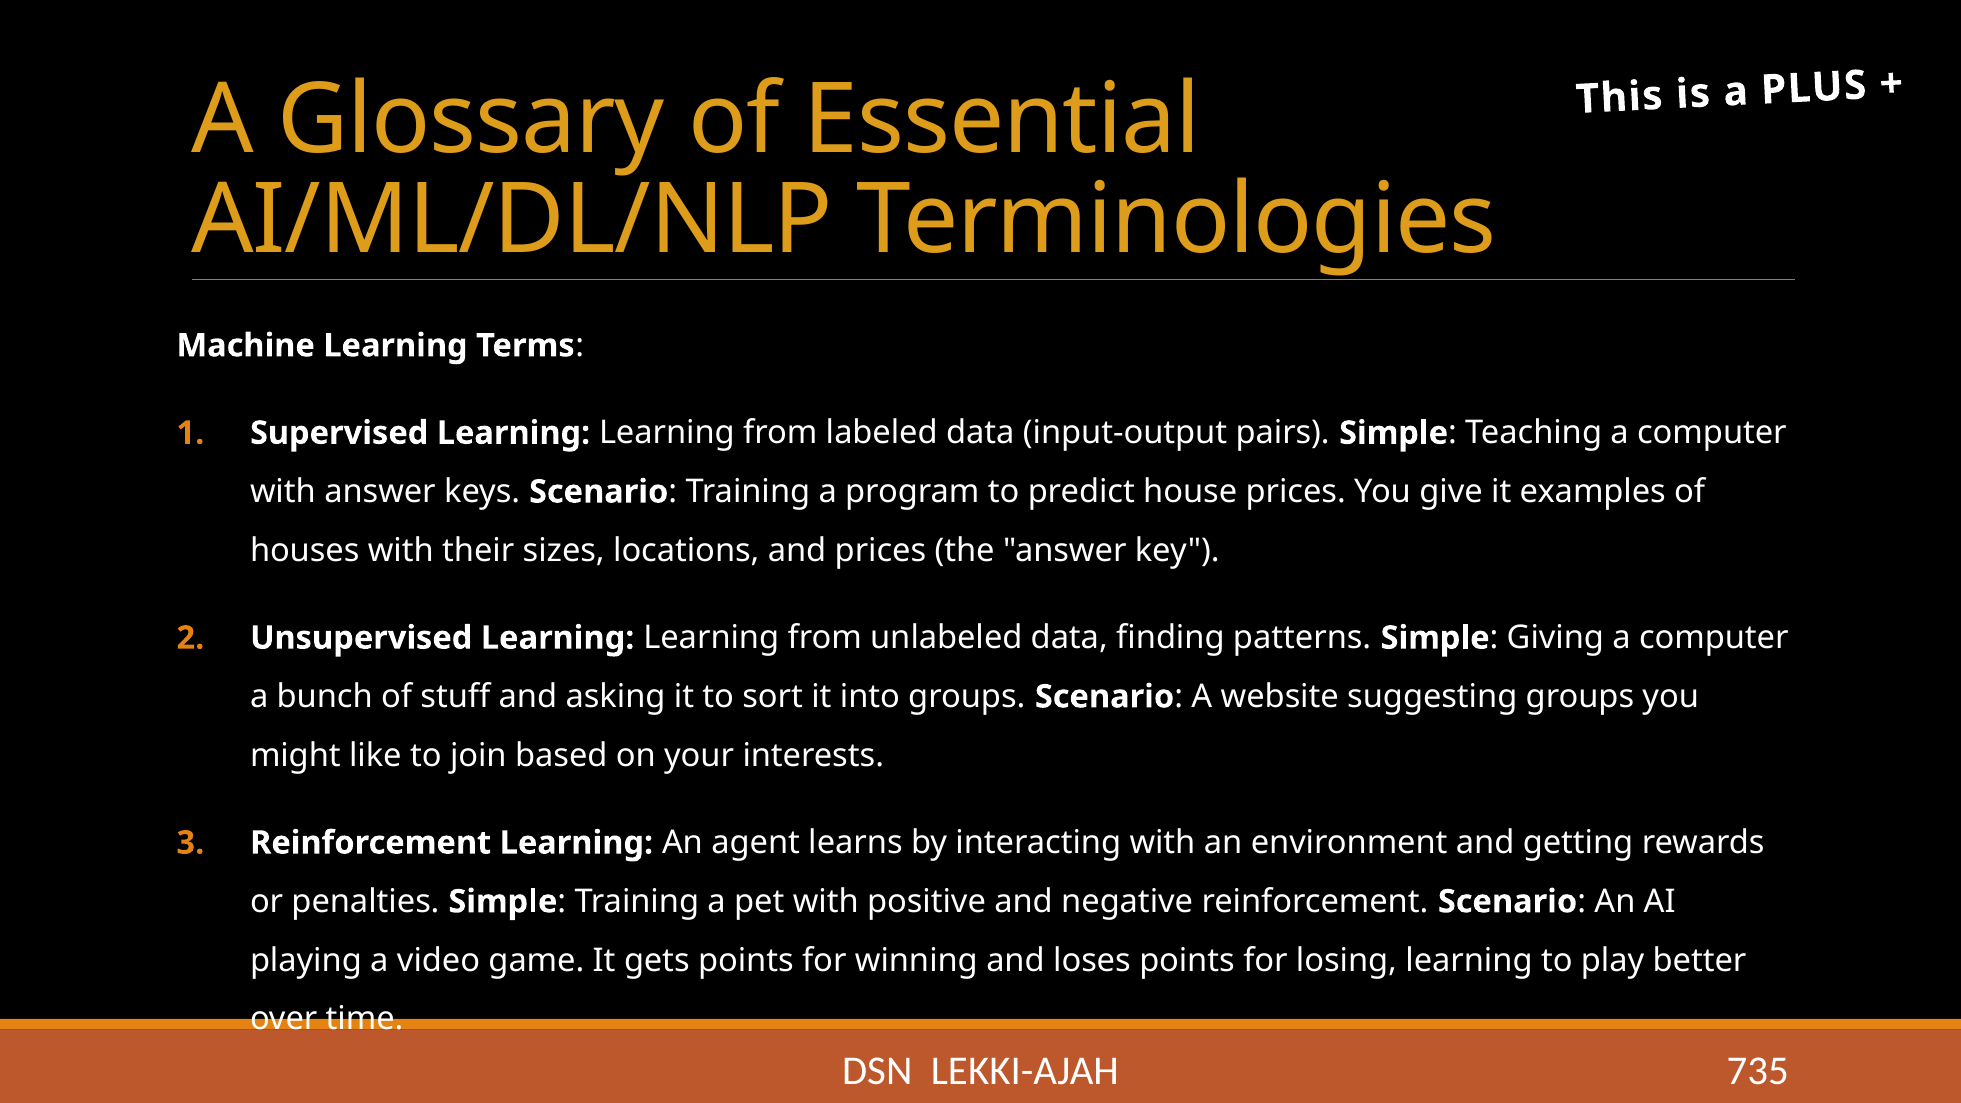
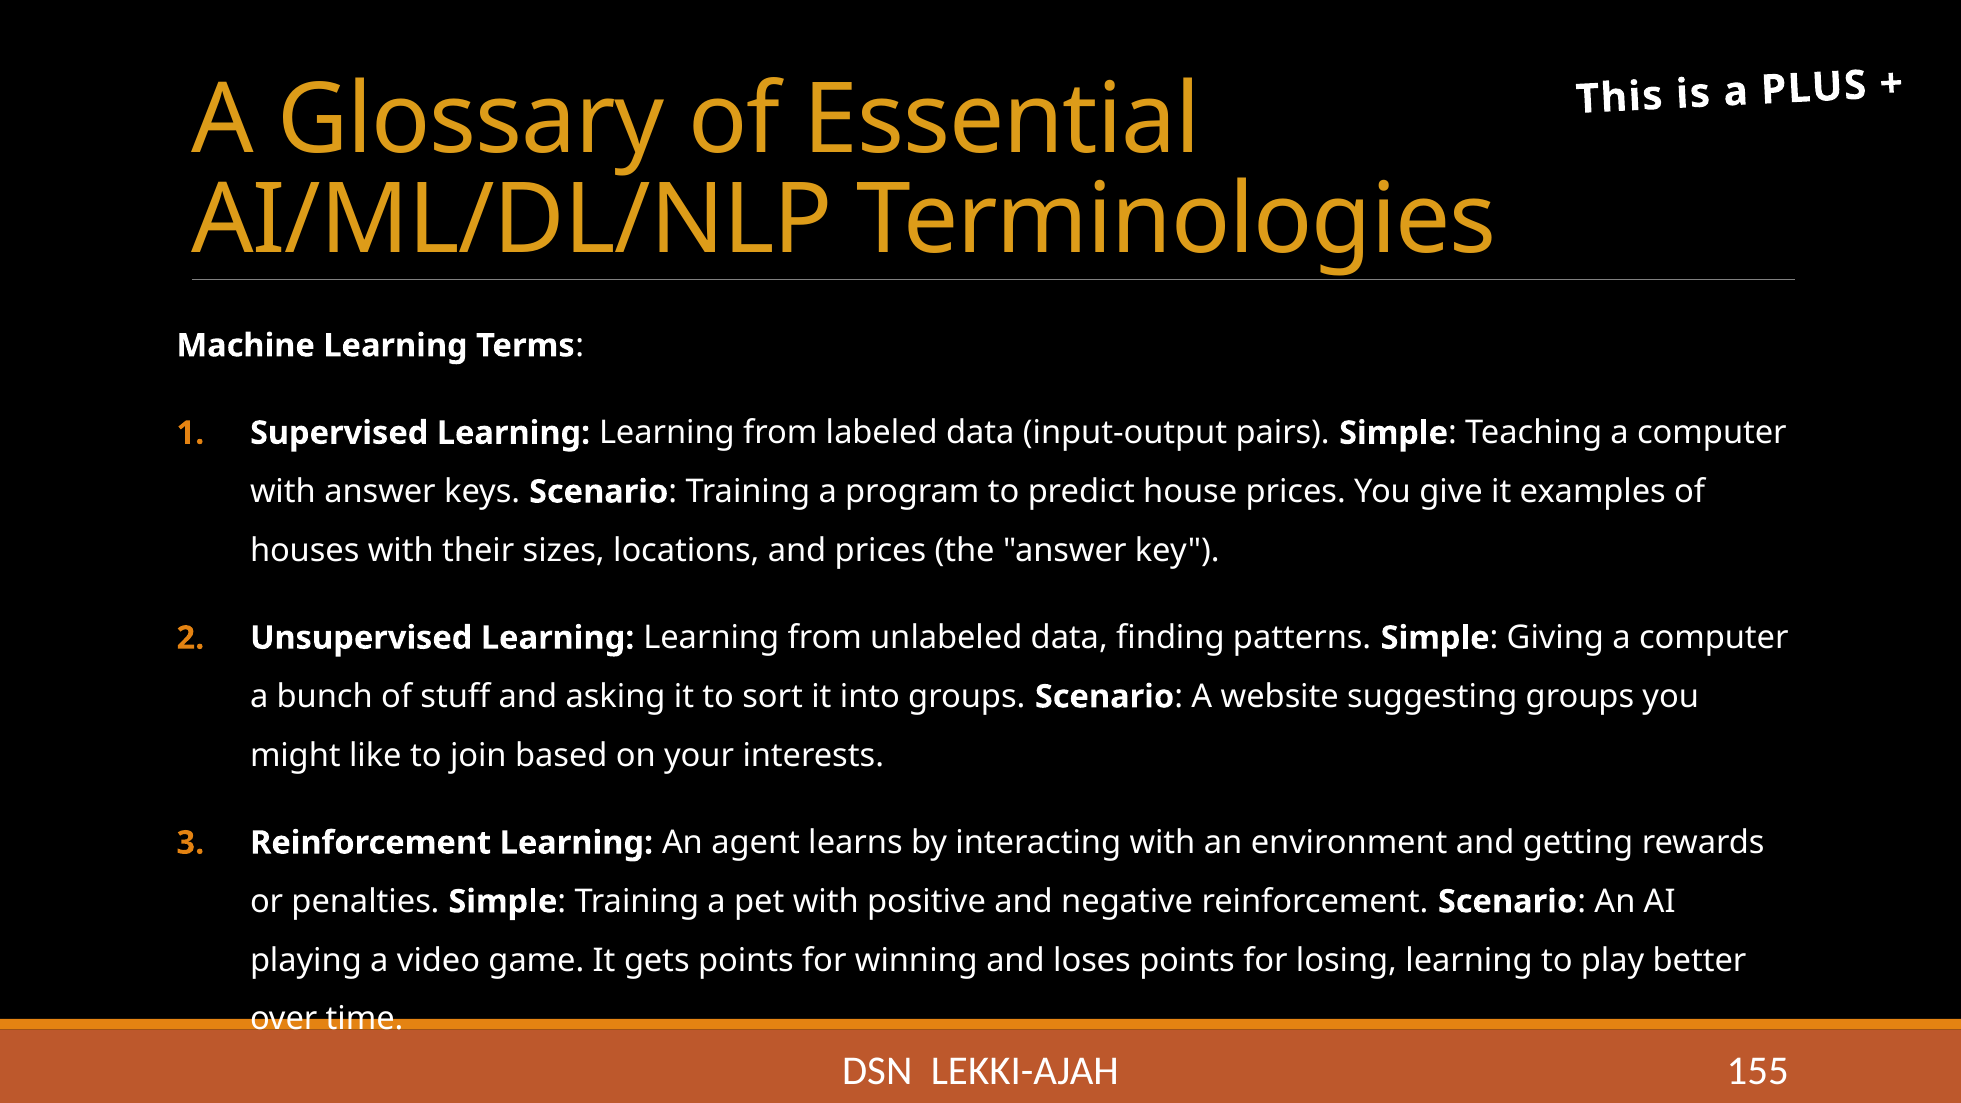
735: 735 -> 155 (1758, 1071)
